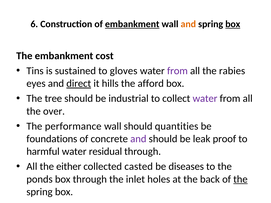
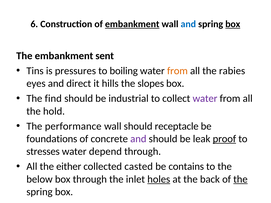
and colour: orange -> blue (188, 24)
cost: cost -> sent (105, 56)
sustained: sustained -> pressures (75, 71)
gloves: gloves -> boiling (124, 71)
from colour: purple -> orange (177, 71)
direct underline: present -> none (79, 84)
afford: afford -> slopes (151, 84)
tree: tree -> find (53, 99)
over: over -> hold (54, 111)
quantities: quantities -> receptacle (177, 126)
proof underline: none -> present (224, 139)
harmful: harmful -> stresses (43, 152)
residual: residual -> depend (105, 152)
diseases: diseases -> contains (186, 167)
ponds: ponds -> below (40, 179)
holes underline: none -> present (159, 179)
